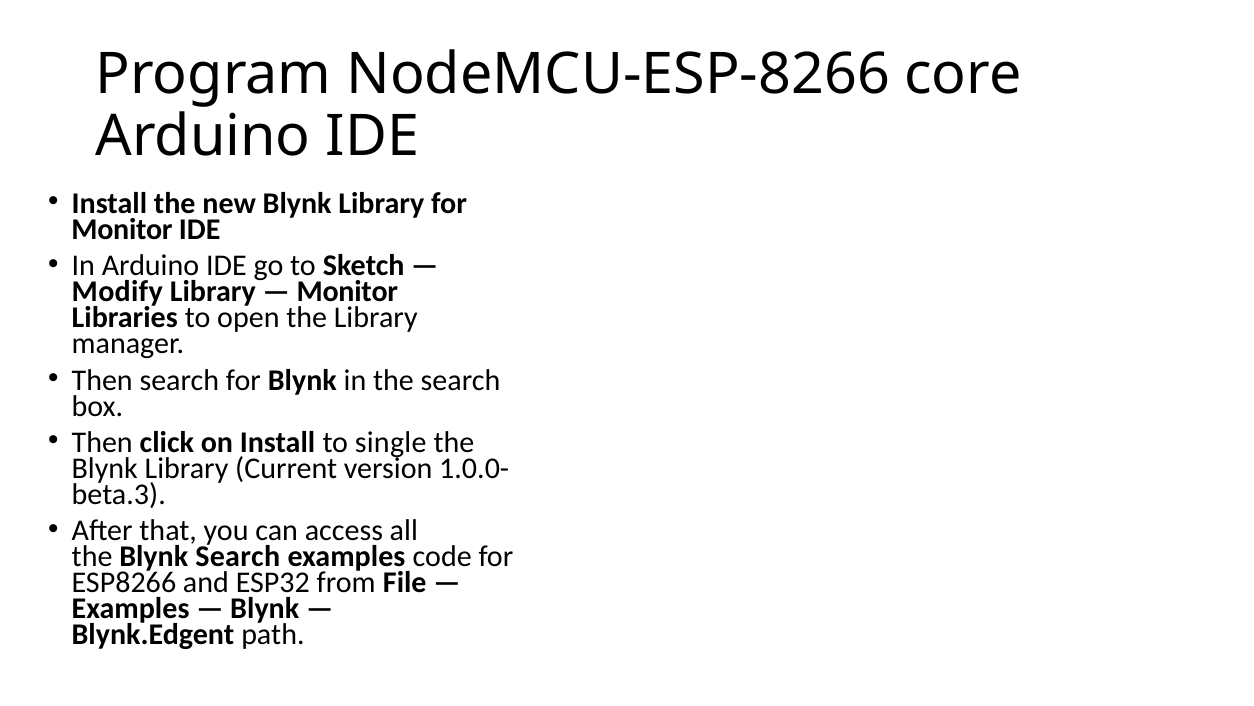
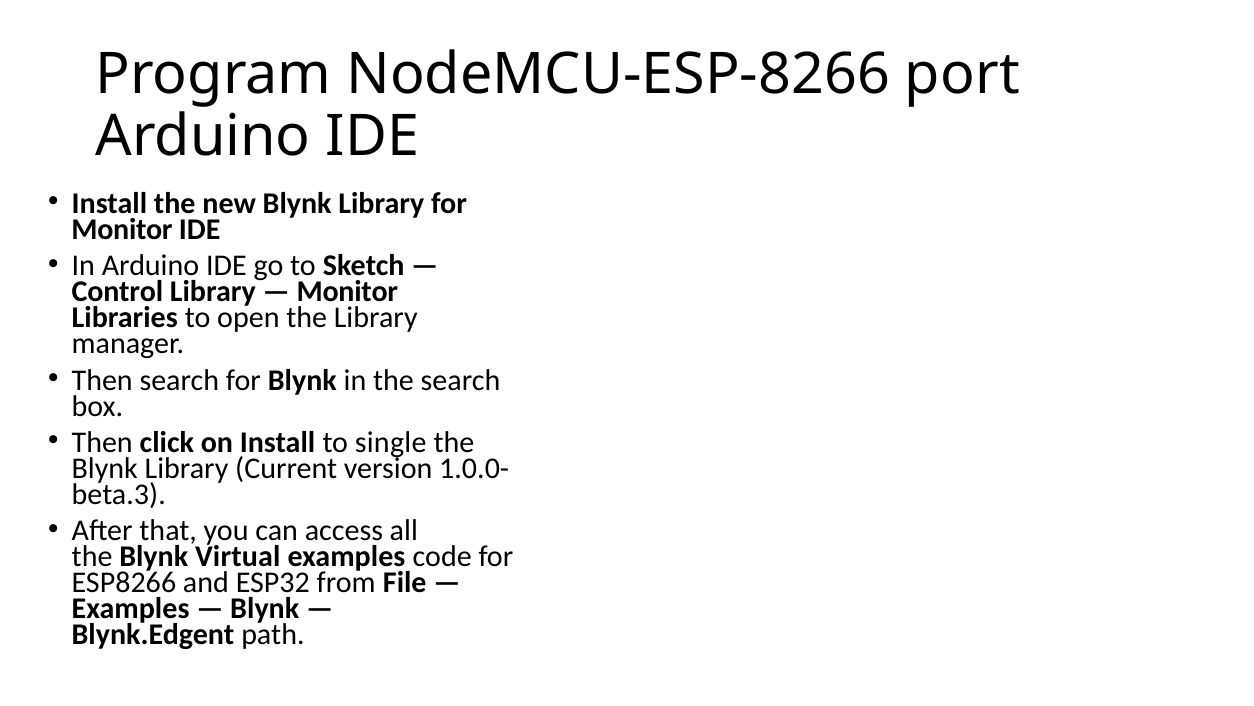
core: core -> port (963, 74)
Modify: Modify -> Control (117, 292)
Blynk Search: Search -> Virtual (238, 557)
